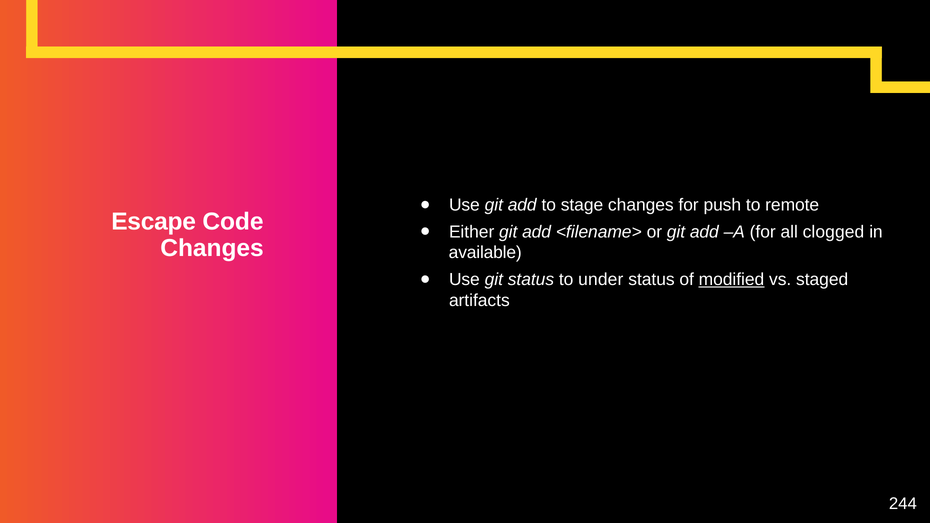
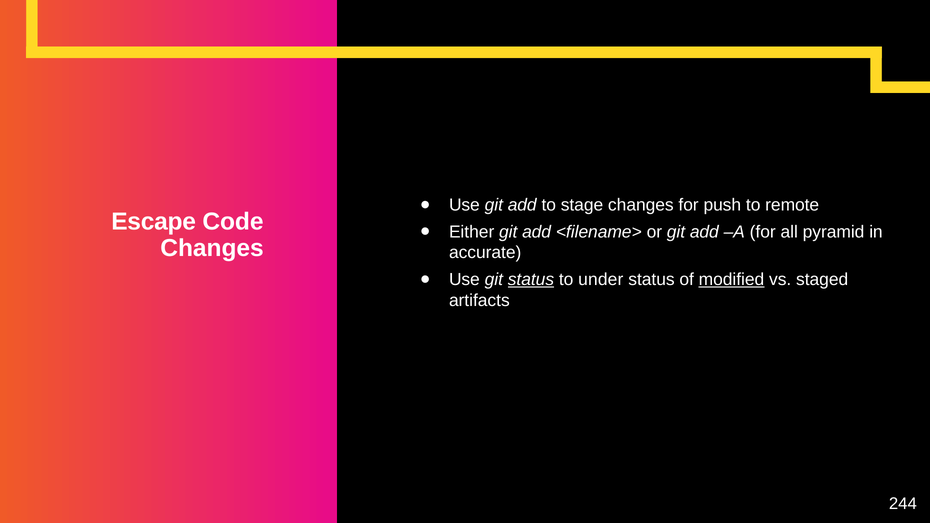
clogged: clogged -> pyramid (834, 232)
available: available -> accurate (485, 253)
status underline: none -> present (531, 279)
